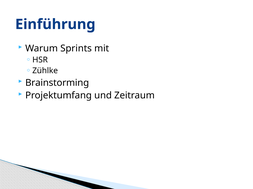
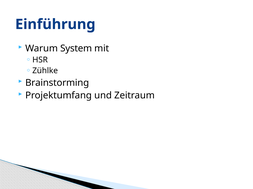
Sprints: Sprints -> System (76, 49)
